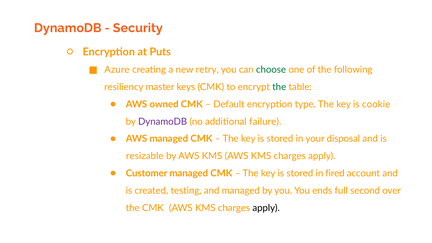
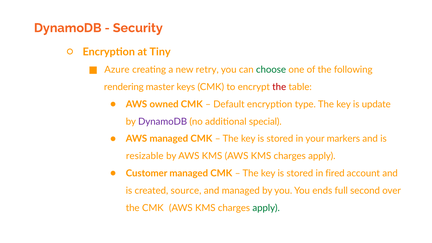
Puts: Puts -> Tiny (160, 52)
resiliency: resiliency -> rendering (124, 87)
the colour: green -> red (279, 87)
cookie: cookie -> update (376, 104)
failure: failure -> special (265, 122)
disposal: disposal -> markers (343, 139)
testing: testing -> source (186, 191)
apply colour: black -> green (266, 208)
